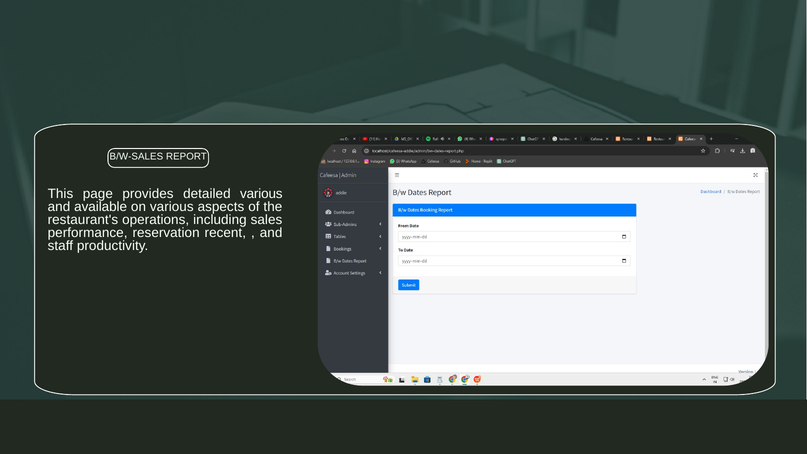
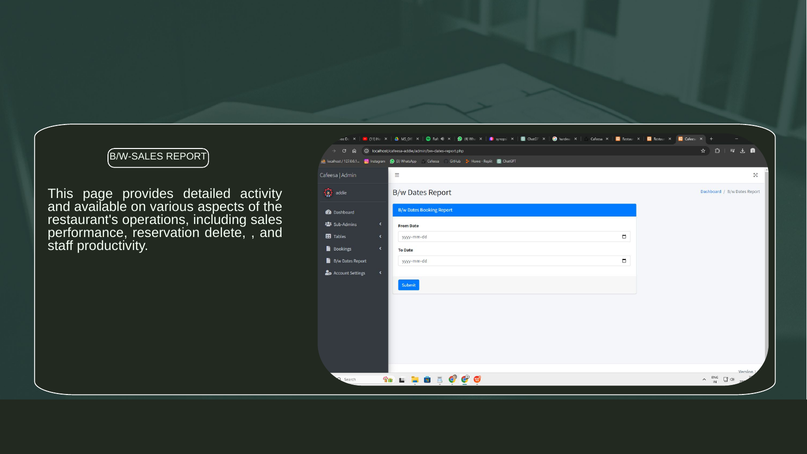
detailed various: various -> activity (261, 194)
recent: recent -> delete (225, 233)
